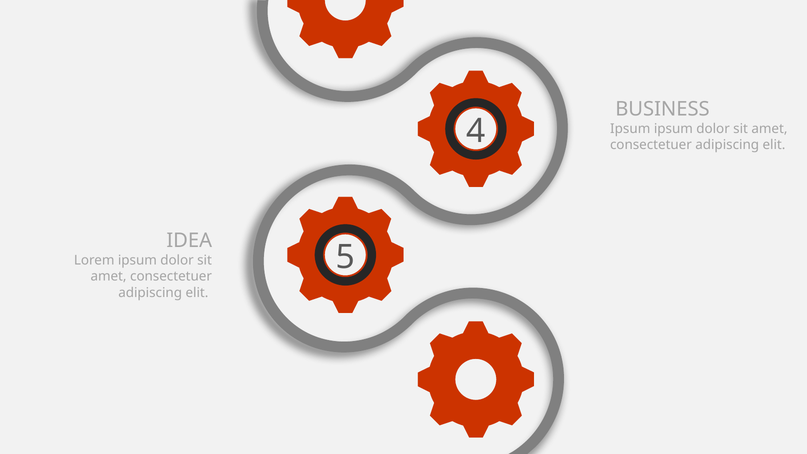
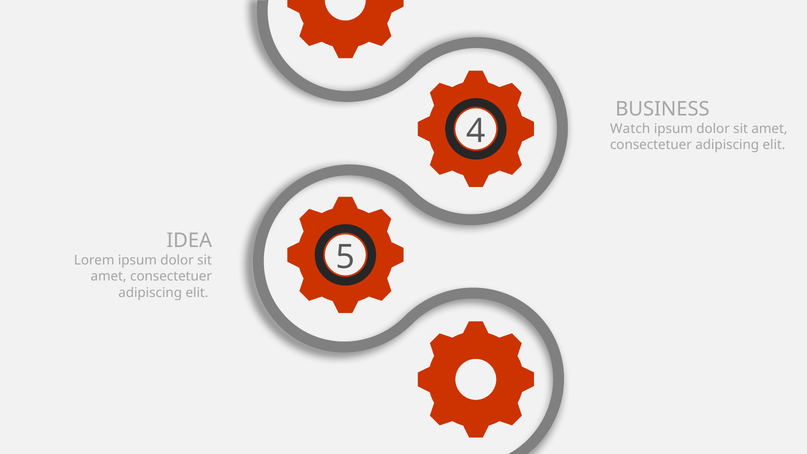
Ipsum: Ipsum -> Watch (630, 129)
